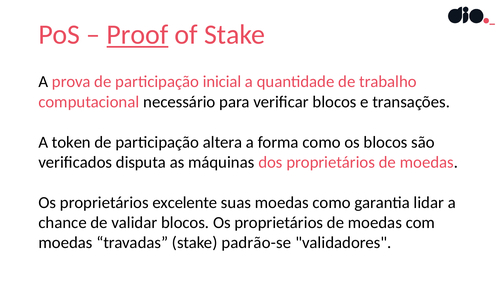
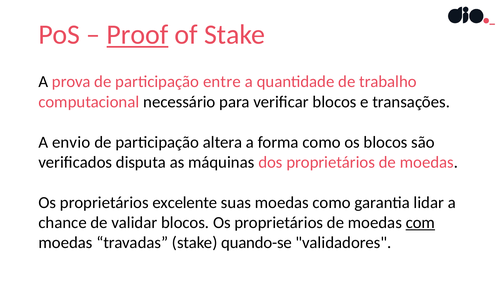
inicial: inicial -> entre (222, 82)
token: token -> envio (71, 142)
com underline: none -> present (420, 223)
padrão-se: padrão-se -> quando-se (257, 243)
